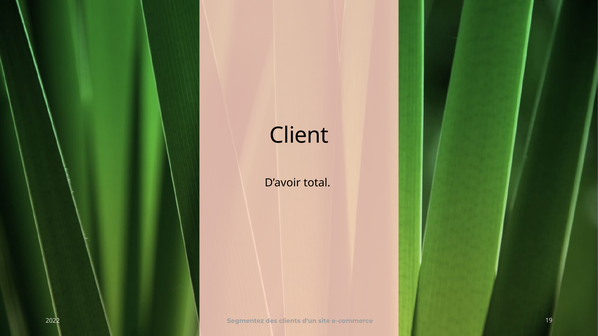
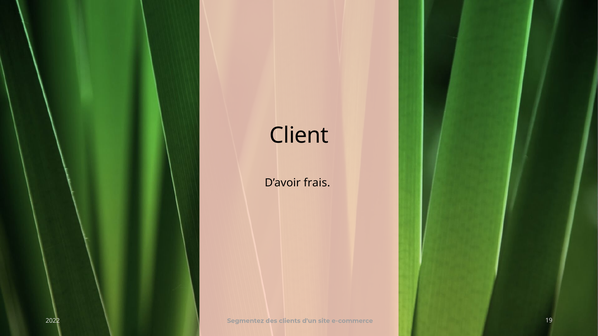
total: total -> frais (317, 183)
